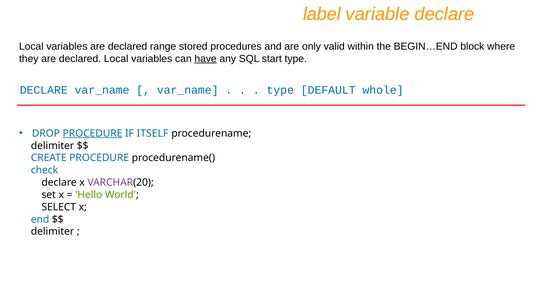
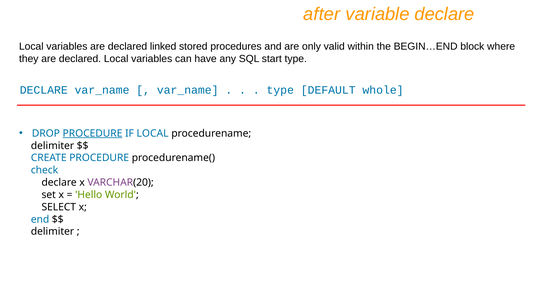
label: label -> after (322, 14)
range: range -> linked (163, 46)
have underline: present -> none (206, 59)
IF ITSELF: ITSELF -> LOCAL (153, 134)
